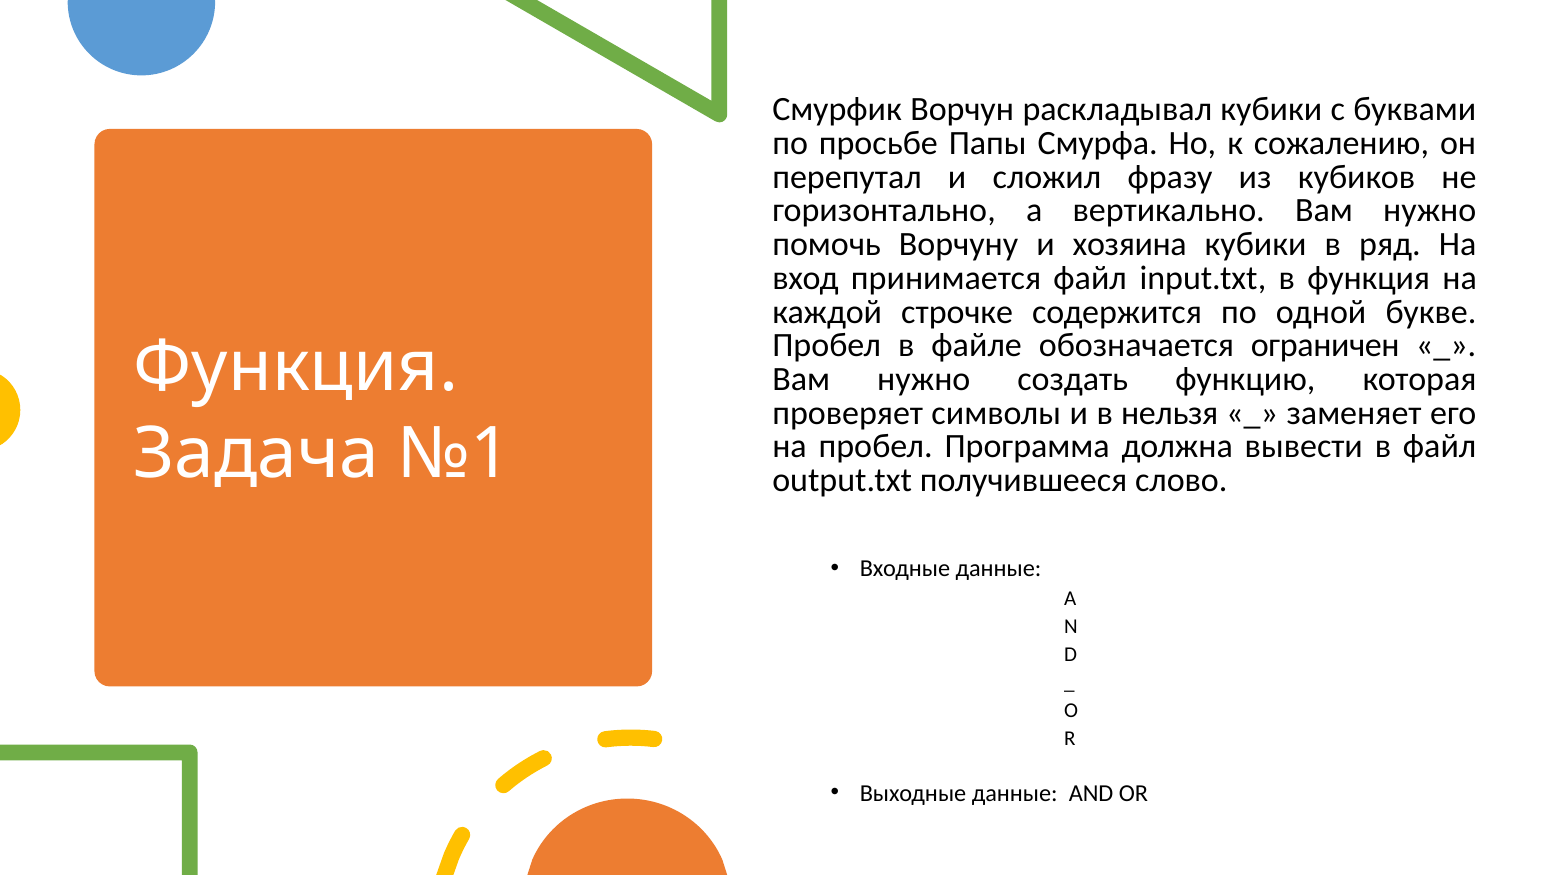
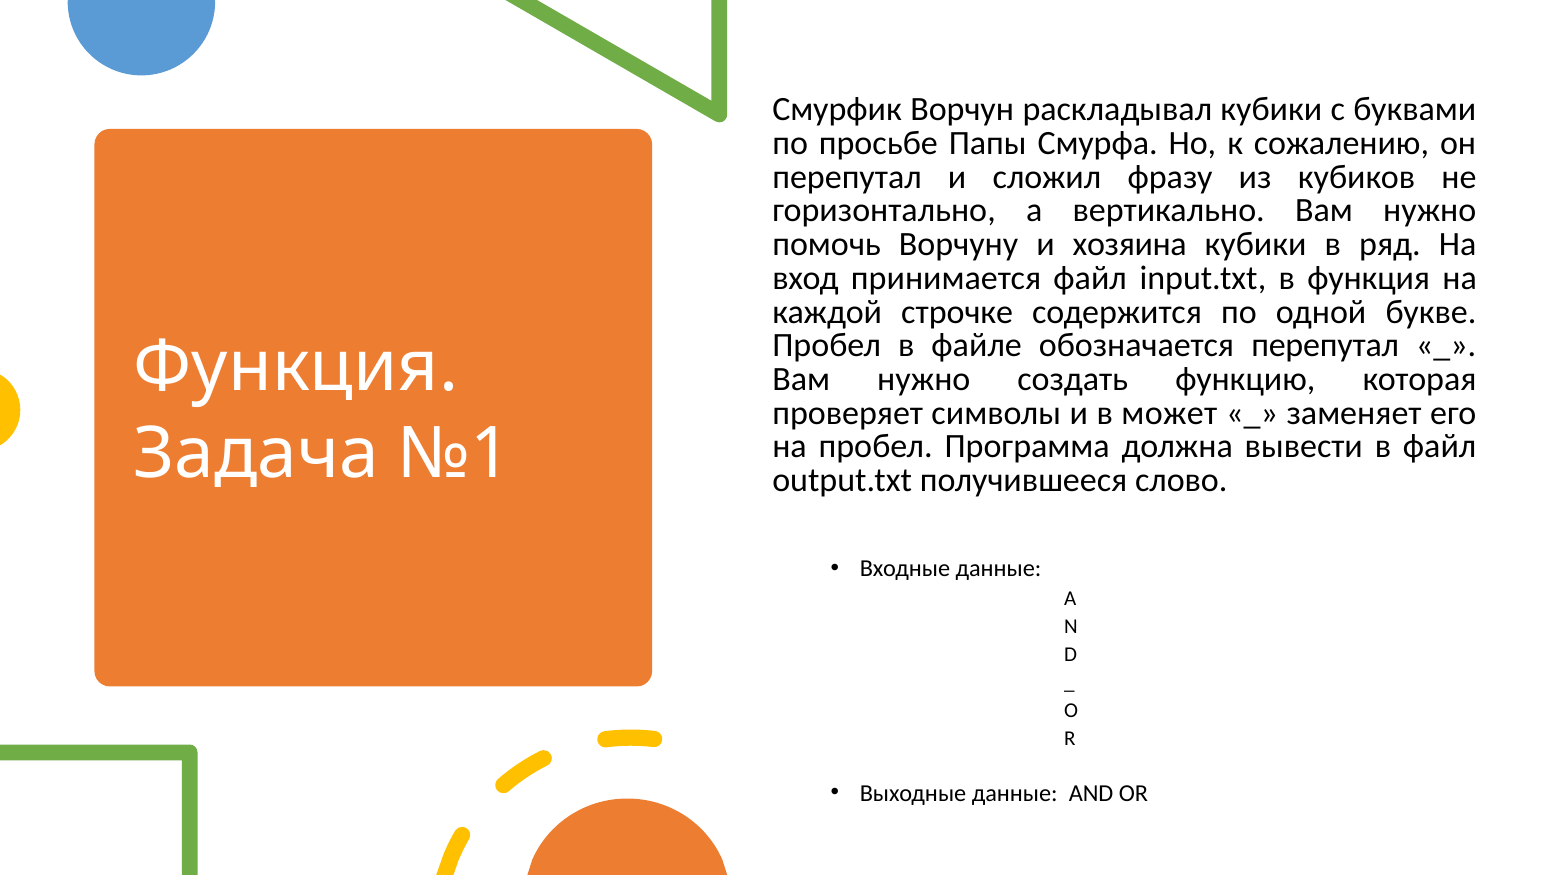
обозначается ограничен: ограничен -> перепутал (1325, 346)
нельзя: нельзя -> может (1169, 413)
